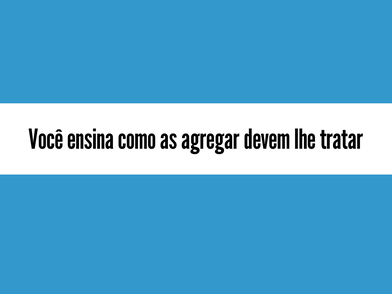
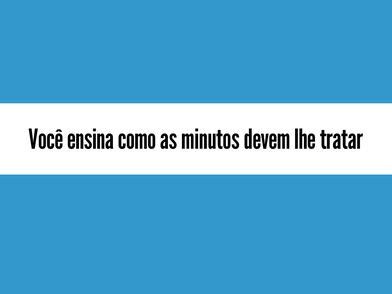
agregar: agregar -> minutos (211, 140)
